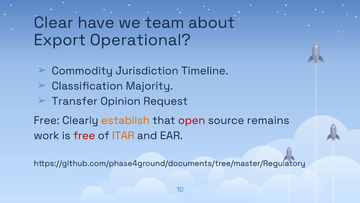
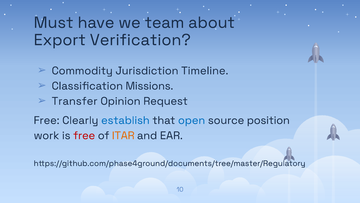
Clear: Clear -> Must (54, 22)
Operational: Operational -> Verification (140, 40)
Majority: Majority -> Missions (149, 86)
establish colour: orange -> blue (125, 120)
open colour: red -> blue (192, 120)
remains: remains -> position (268, 120)
